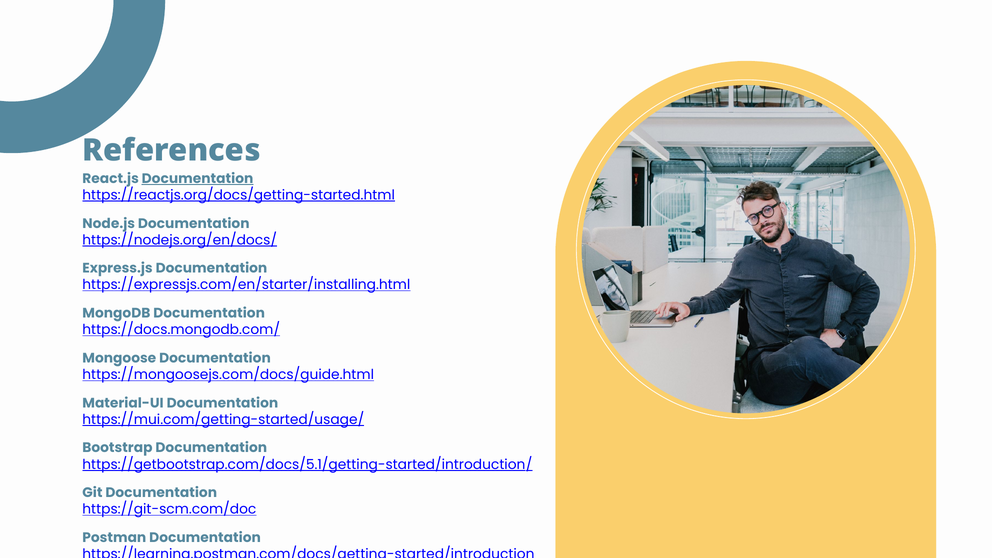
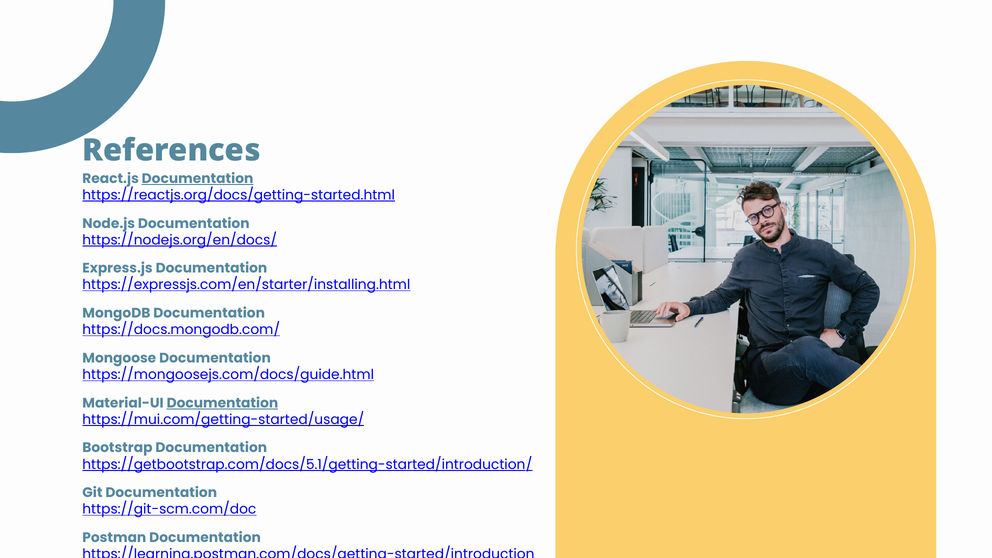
Documentation underline: none -> present (222, 403)
